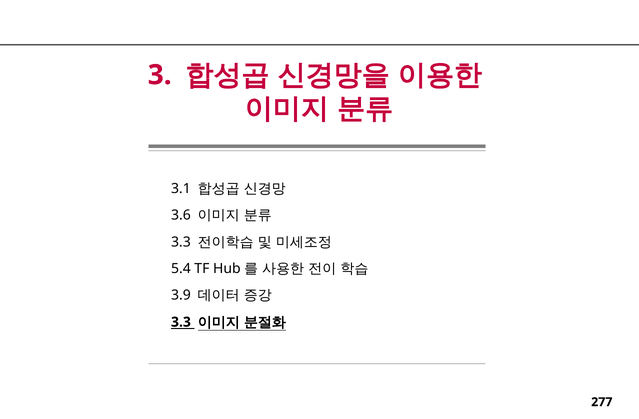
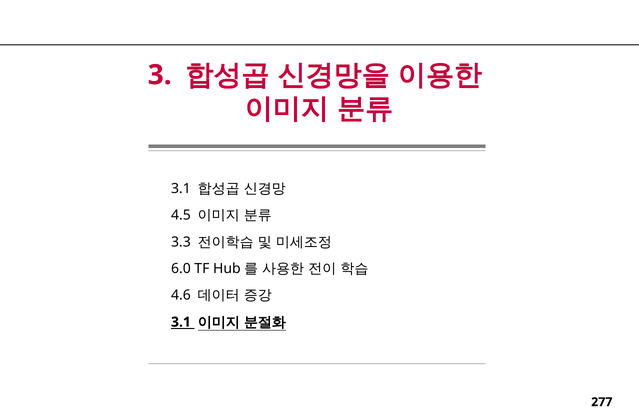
3.6: 3.6 -> 4.5 (181, 216)
5.4: 5.4 -> 6.0 (181, 269)
3.9: 3.9 -> 4.6 (181, 296)
3.3: 3.3 -> 3.1 (181, 323)
